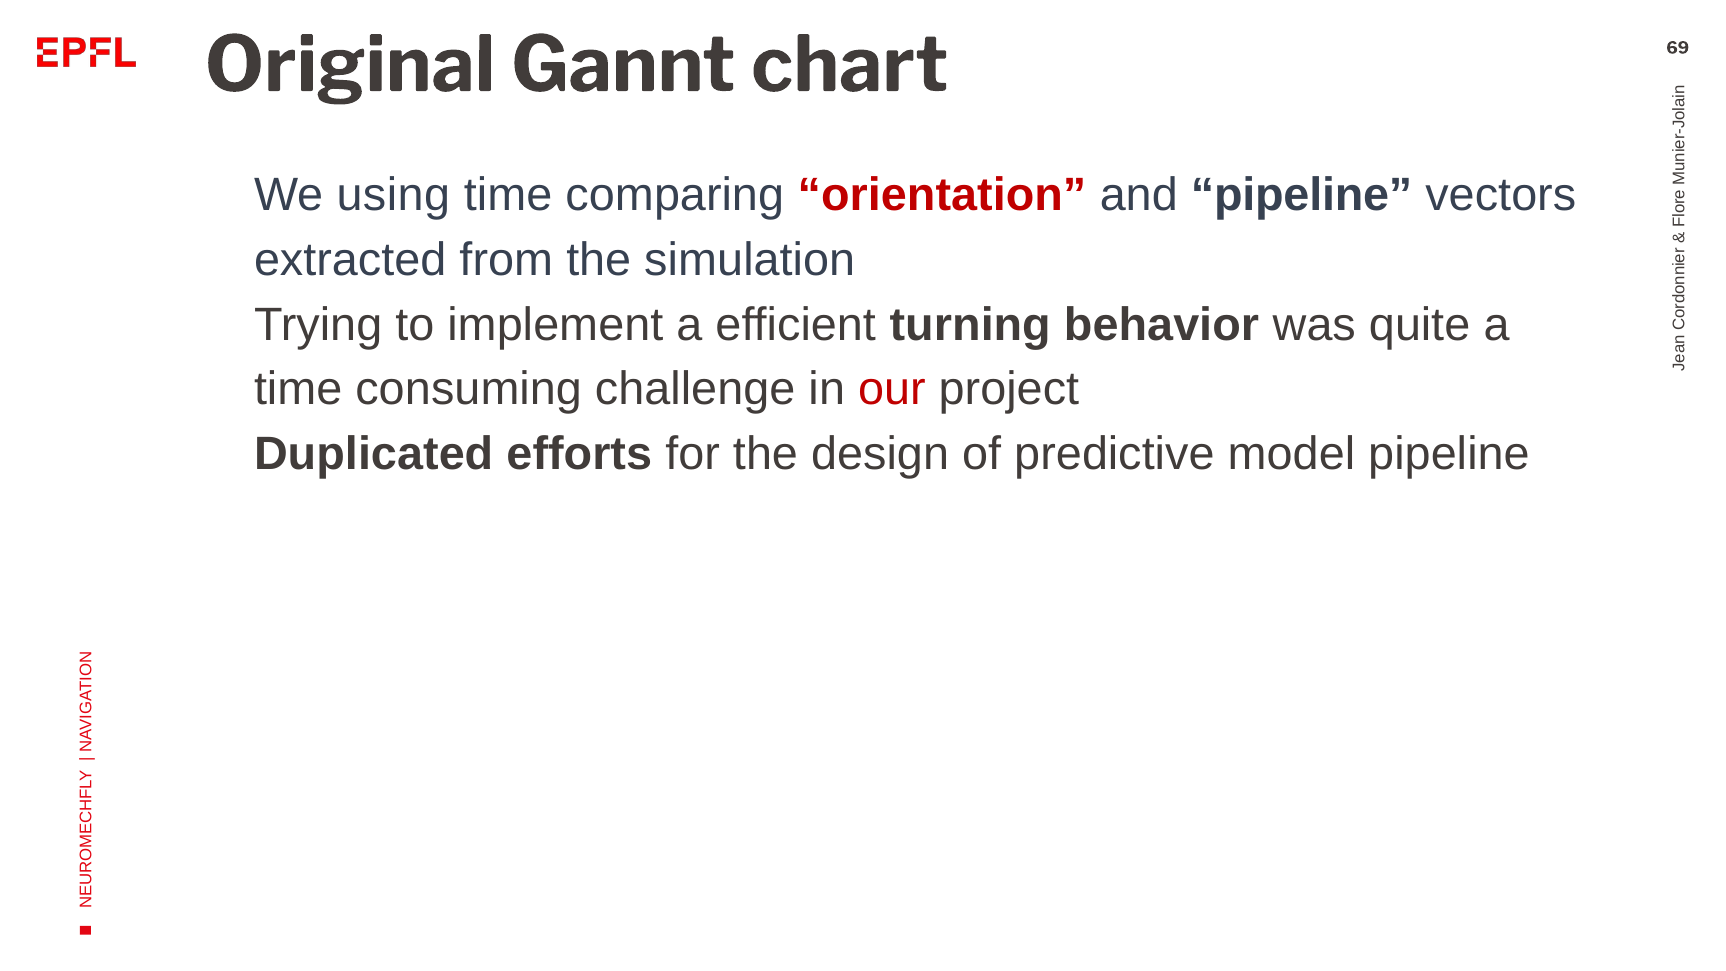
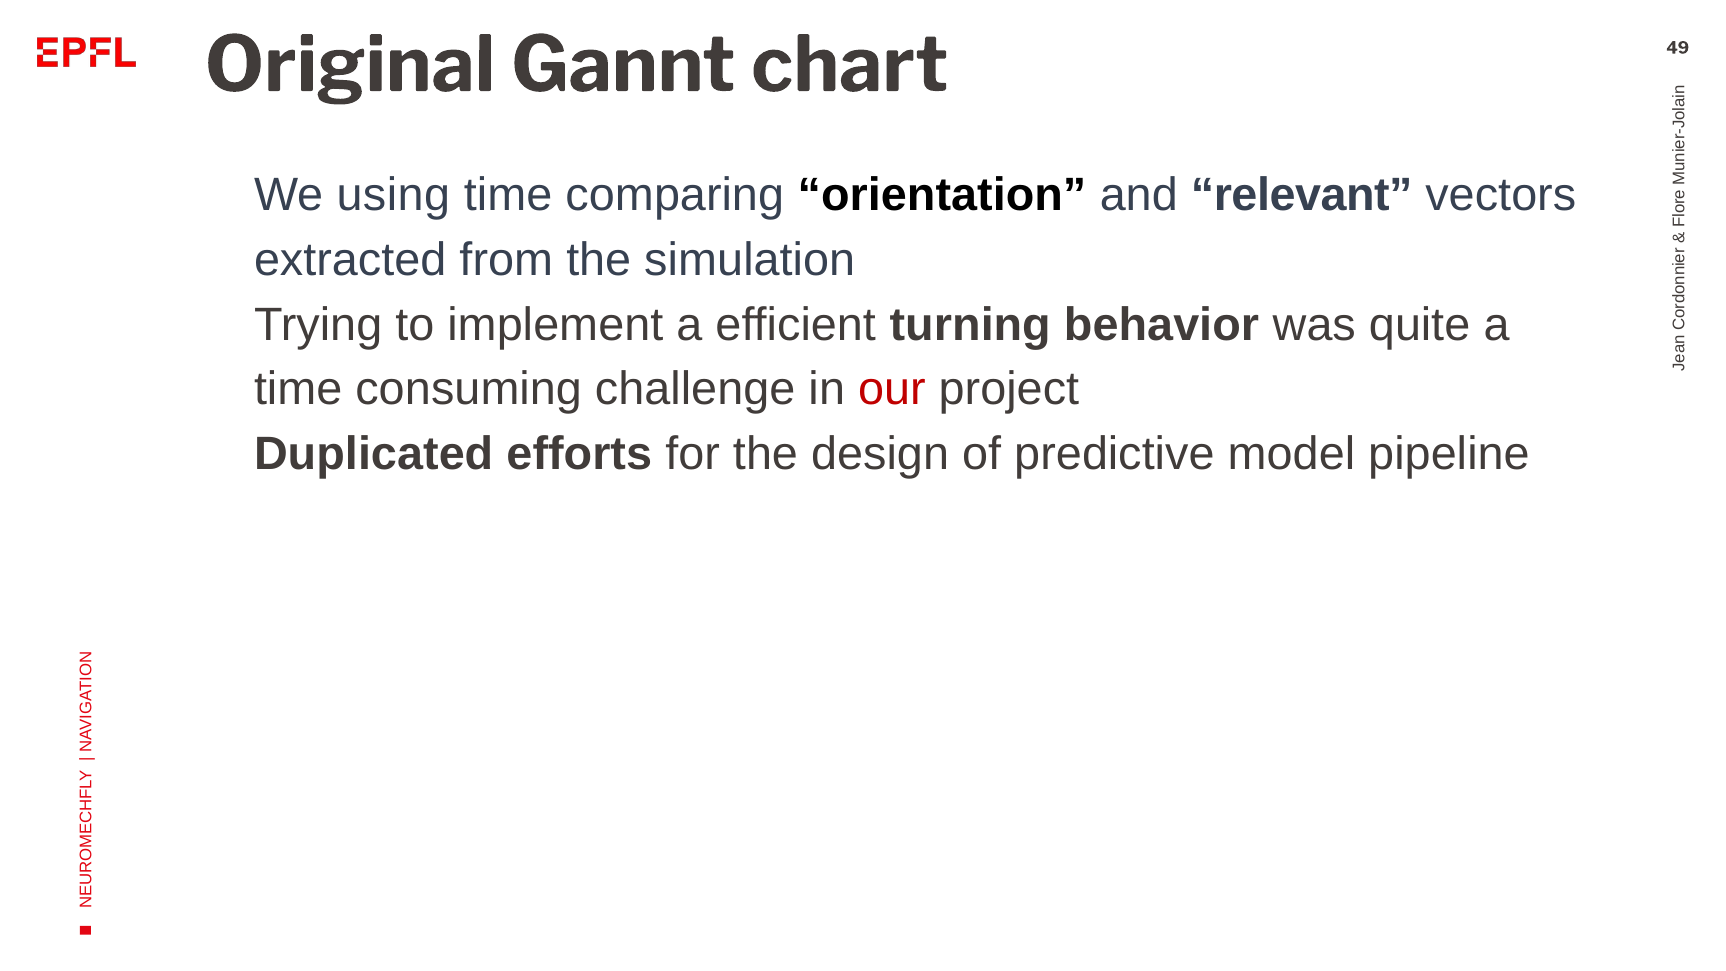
69: 69 -> 49 (1678, 48)
orientation colour: red -> black (942, 195)
and pipeline: pipeline -> relevant (1302, 195)
